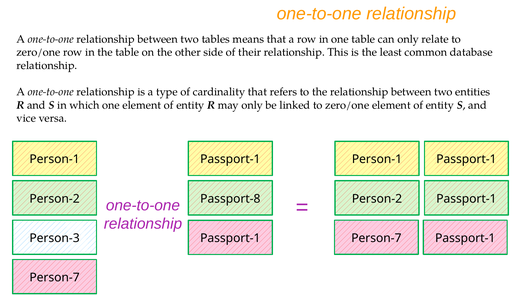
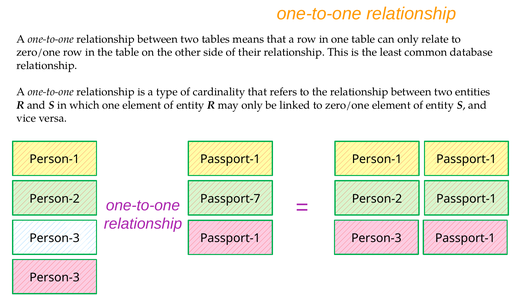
Passport-8: Passport-8 -> Passport-7 (230, 199)
Person-7: Person-7 -> Person-3 (376, 238)
Person-7: Person-7 -> Person-3 (55, 277)
